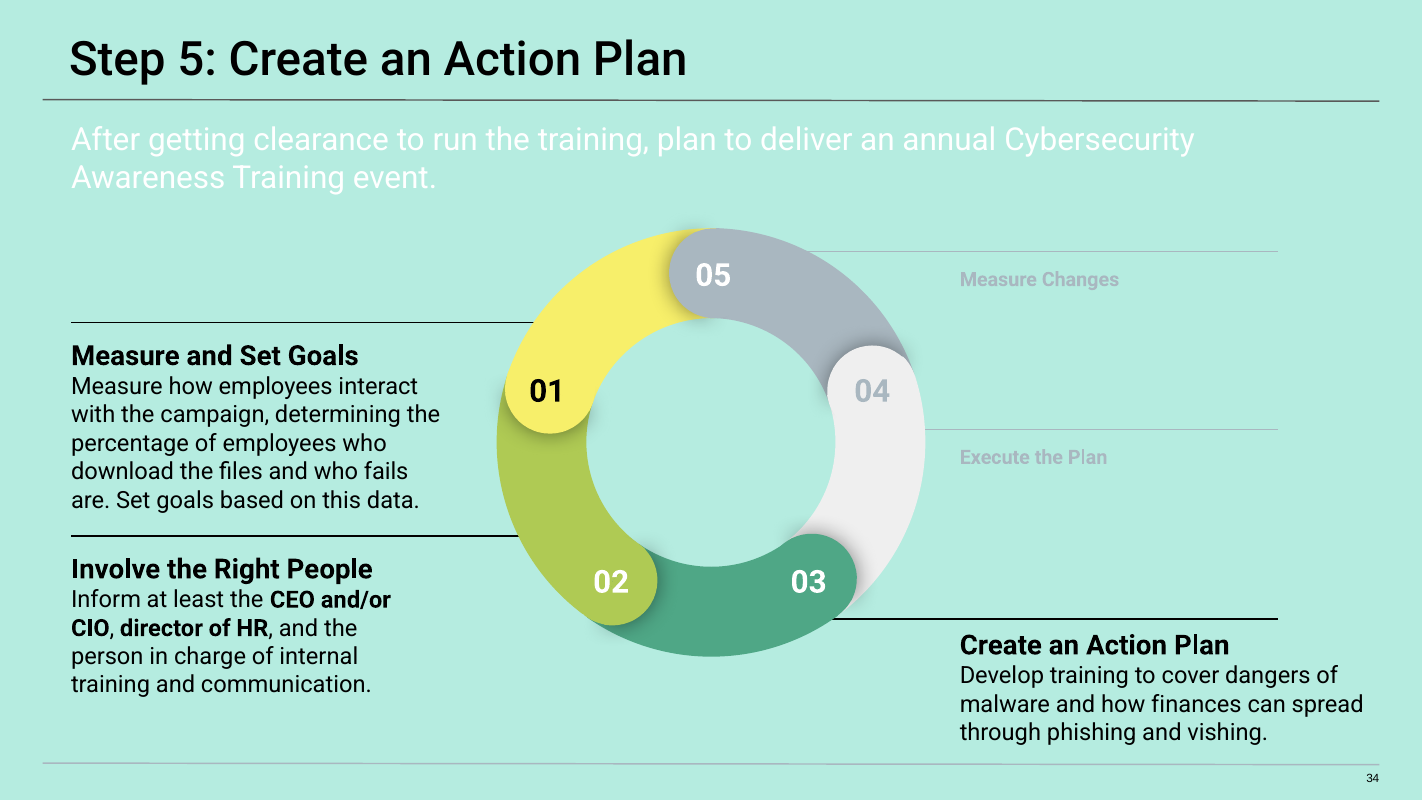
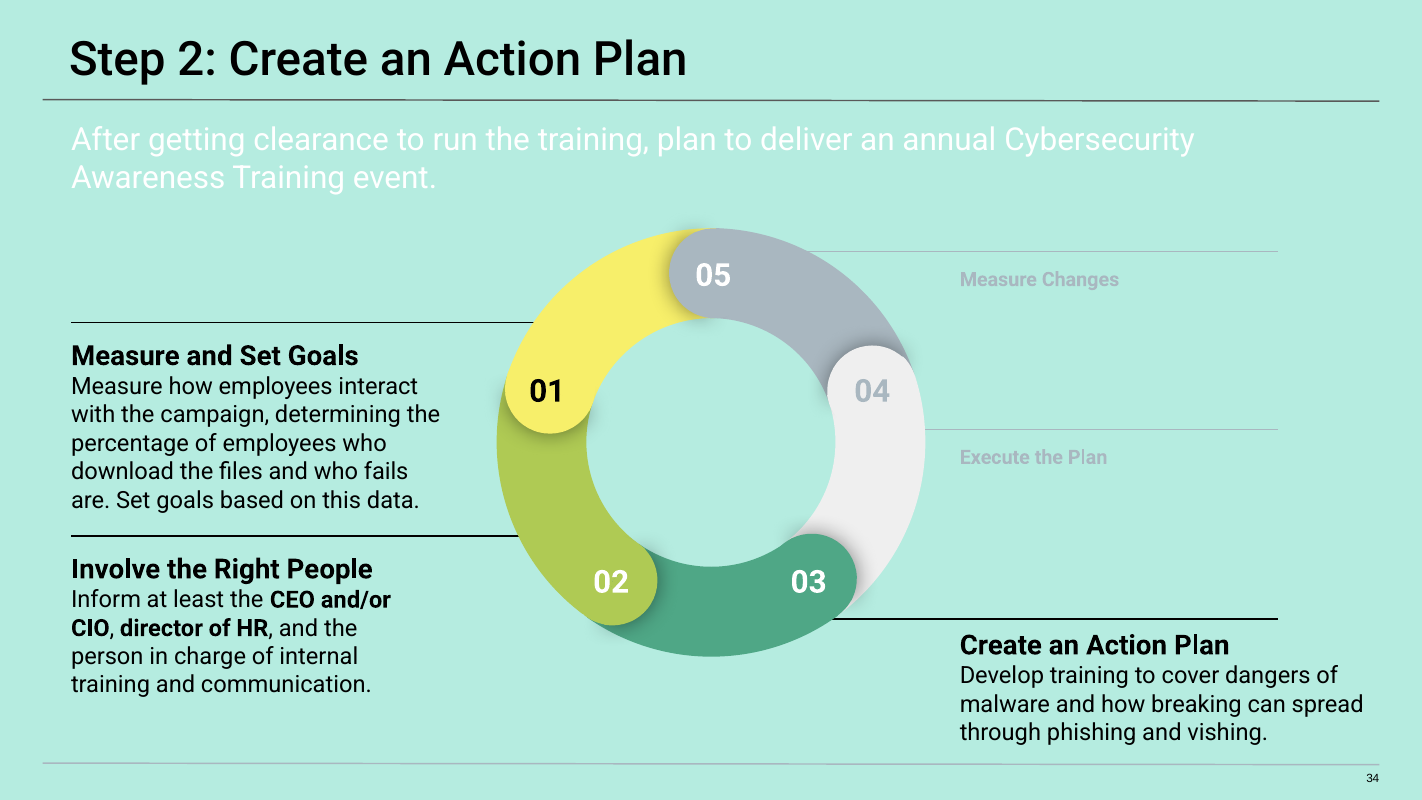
5: 5 -> 2 (197, 60)
finances: finances -> breaking (1196, 704)
